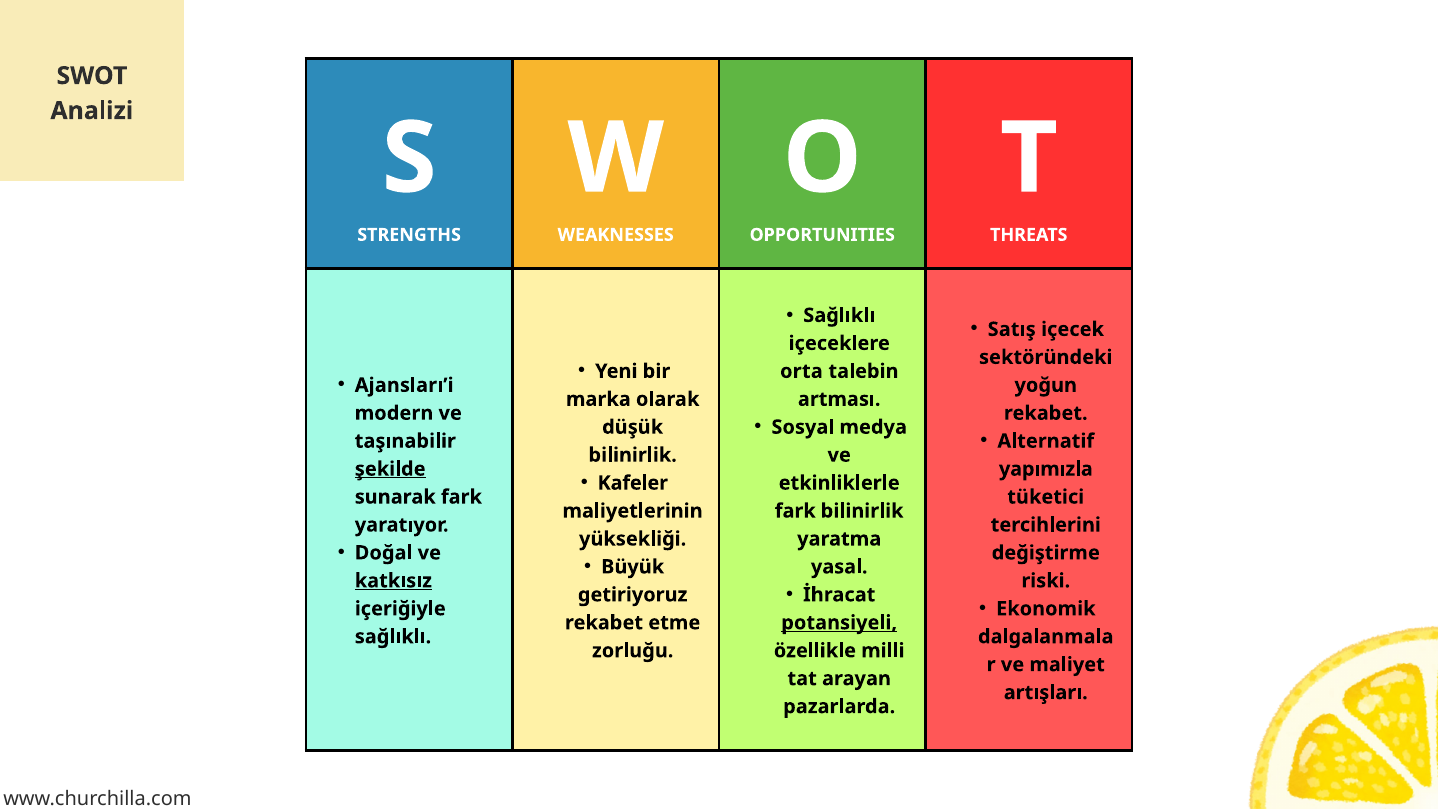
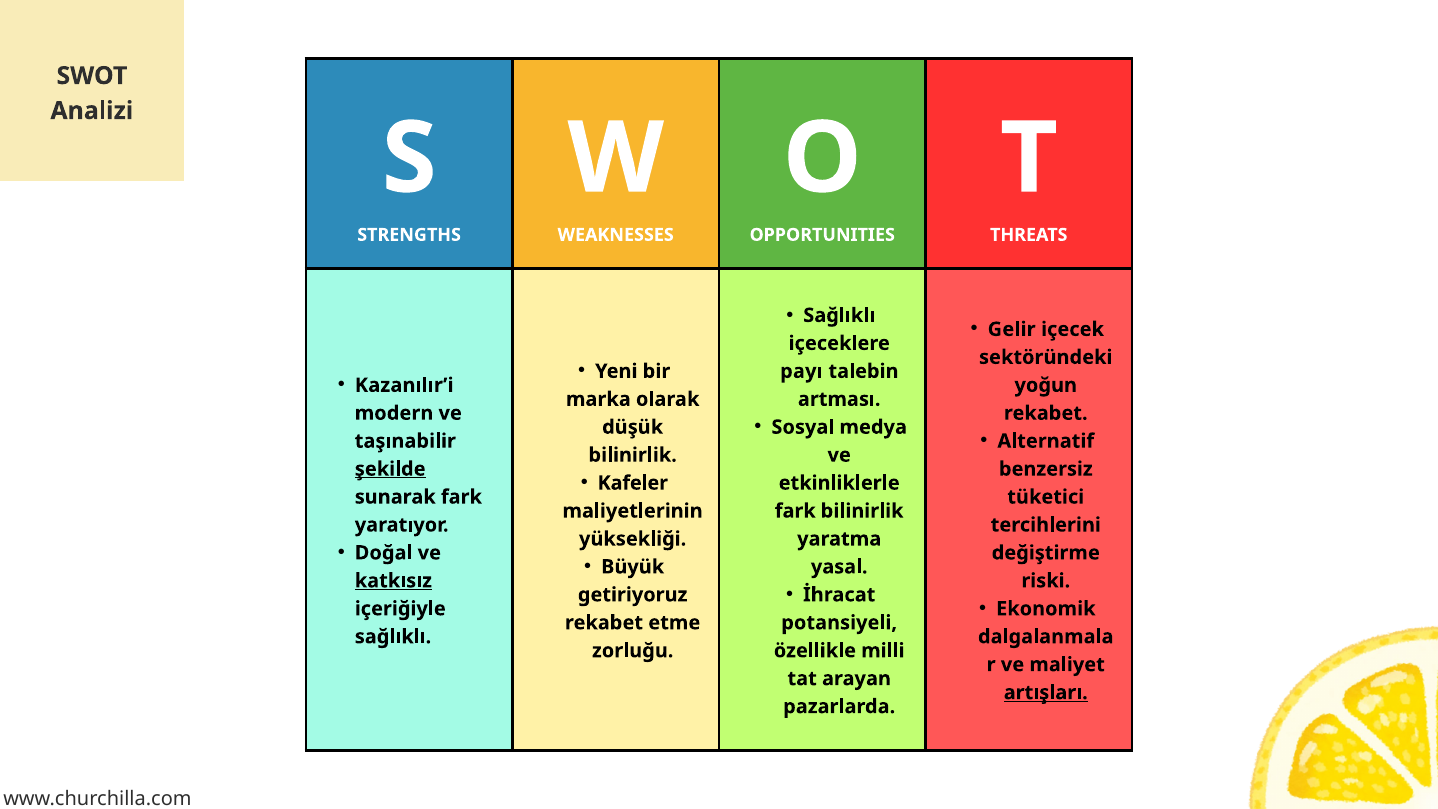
Satış: Satış -> Gelir (1012, 329)
orta: orta -> payı (801, 371)
Ajansları’i: Ajansları’i -> Kazanılır’i (404, 385)
yapımızla: yapımızla -> benzersiz (1046, 469)
potansiyeli underline: present -> none (839, 623)
artışları underline: none -> present (1046, 692)
